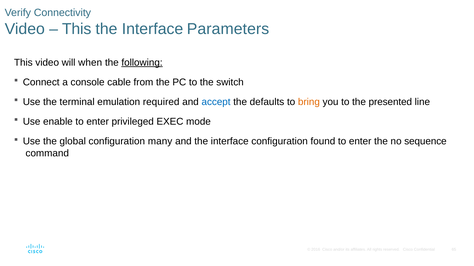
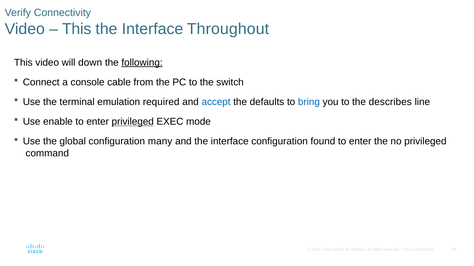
Parameters: Parameters -> Throughout (228, 29)
when: when -> down (90, 63)
bring colour: orange -> blue (309, 102)
presented: presented -> describes (390, 102)
privileged underline: none -> present (133, 122)
no sequence: sequence -> privileged (425, 142)
